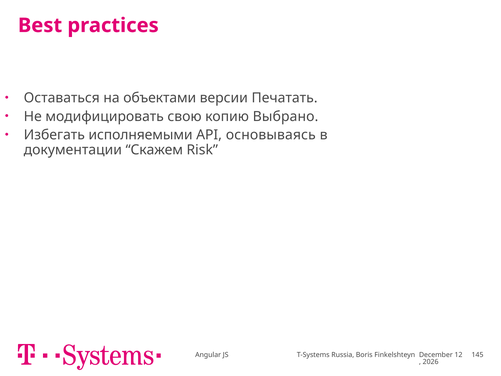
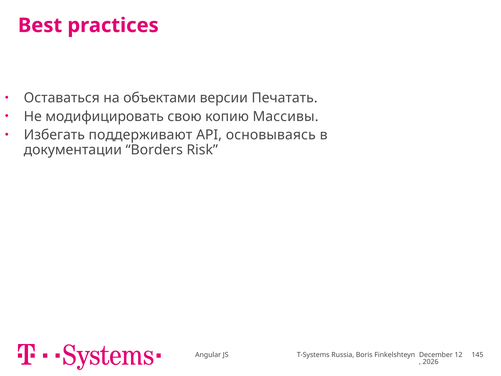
Выбрано: Выбрано -> Массивы (286, 116)
исполняемыми: исполняемыми -> поддерживают (140, 135)
Скажем: Скажем -> Borders (154, 150)
